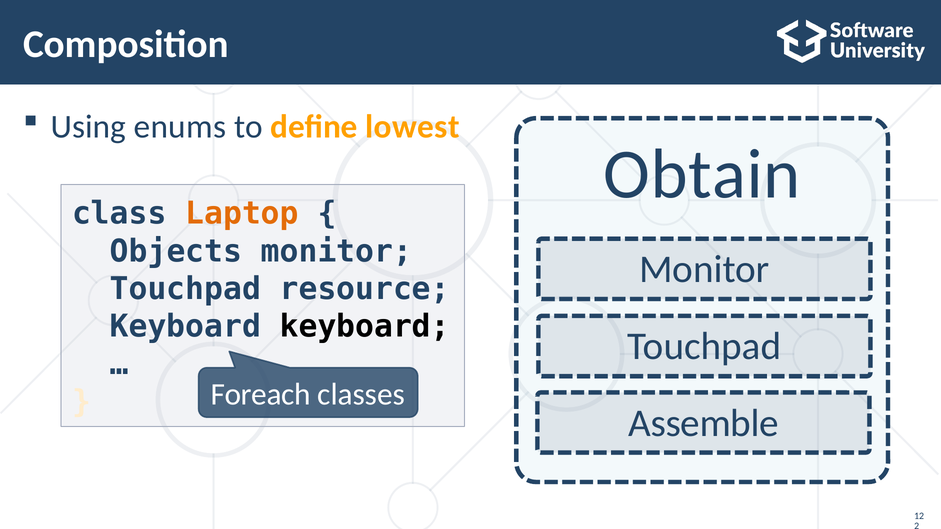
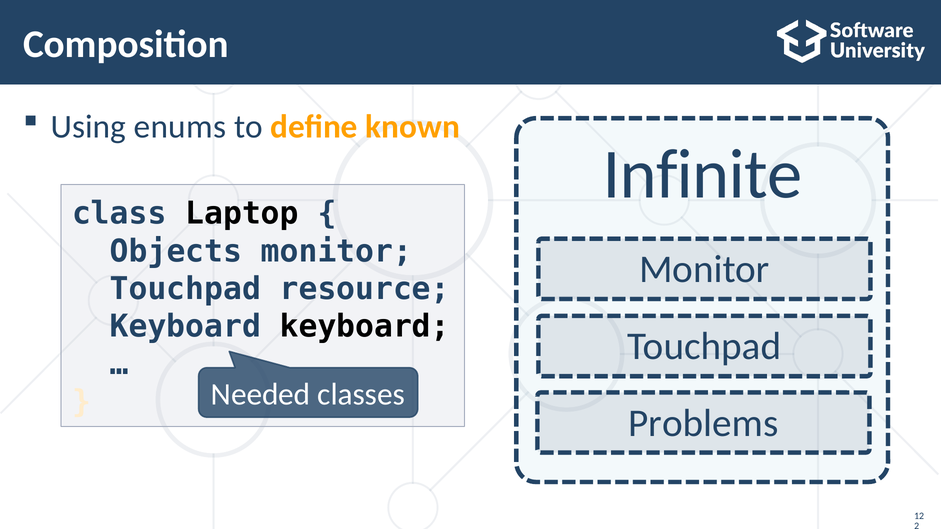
lowest: lowest -> known (413, 127)
Оbtain: Оbtain -> Infinite (702, 175)
Laptop colour: orange -> black (242, 214)
Foreach: Foreach -> Needed (261, 395)
Assemble: Assemble -> Problems (703, 423)
